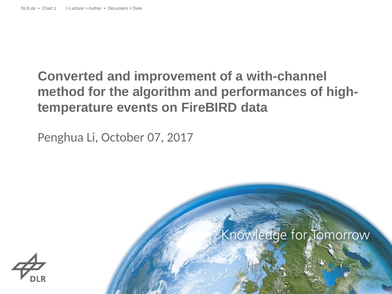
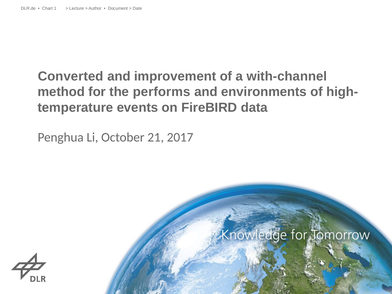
algorithm: algorithm -> performs (162, 92)
performances: performances -> environments (264, 92)
07: 07 -> 21 (156, 137)
